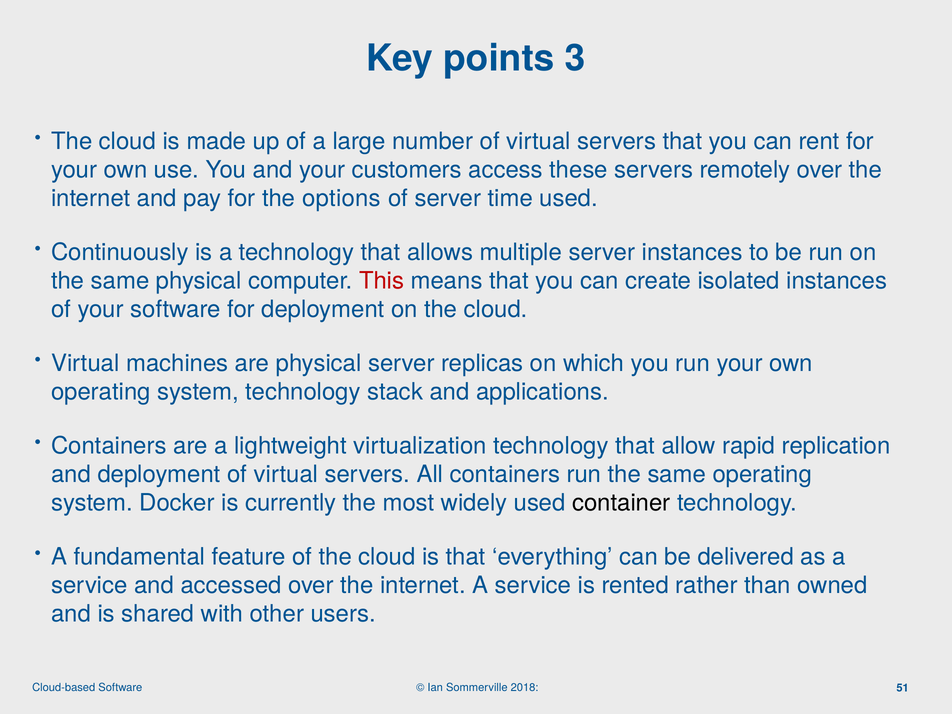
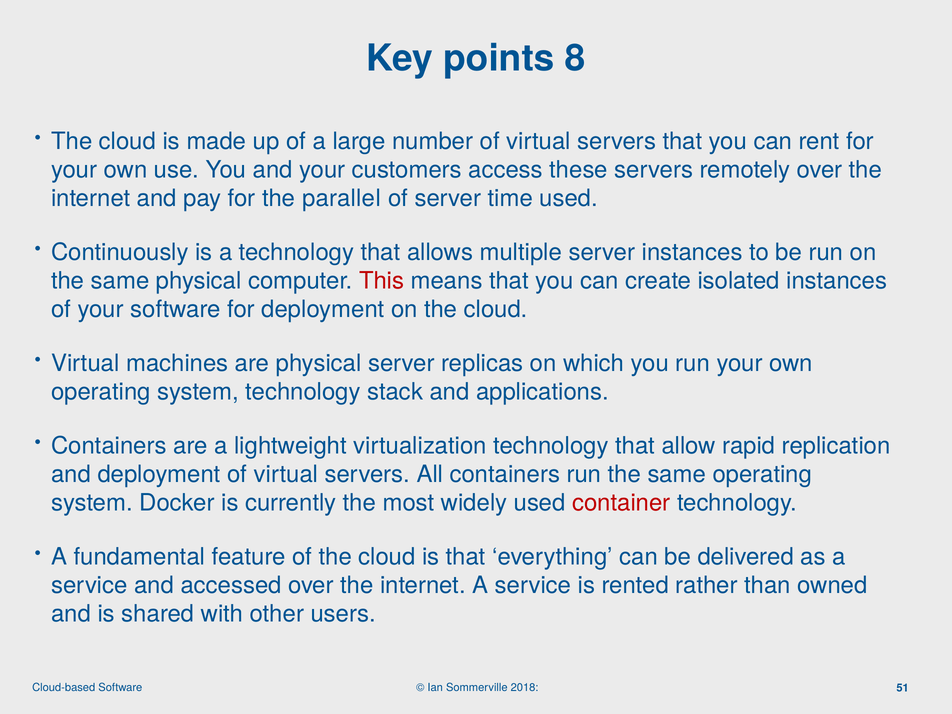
3: 3 -> 8 (575, 58)
options: options -> parallel (341, 198)
container colour: black -> red (621, 503)
